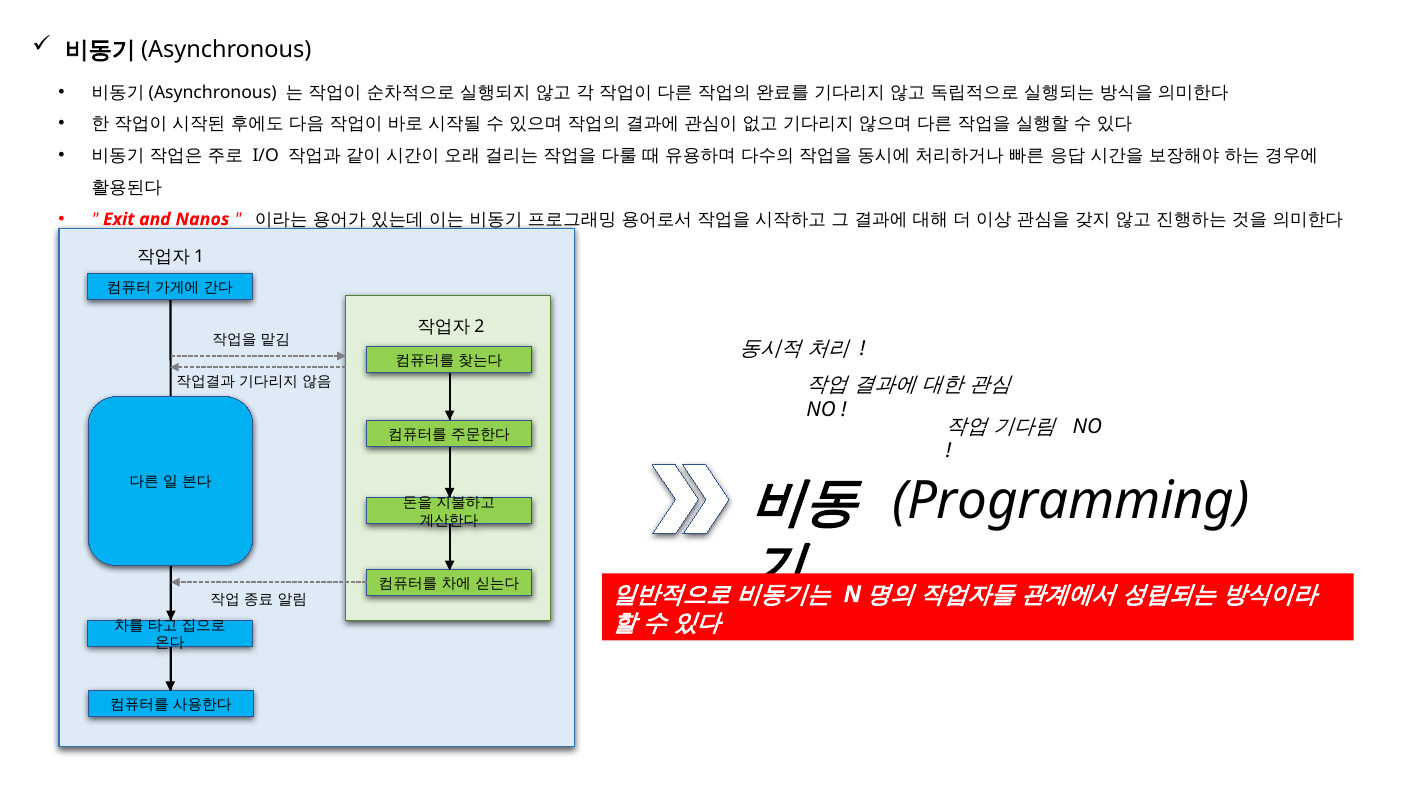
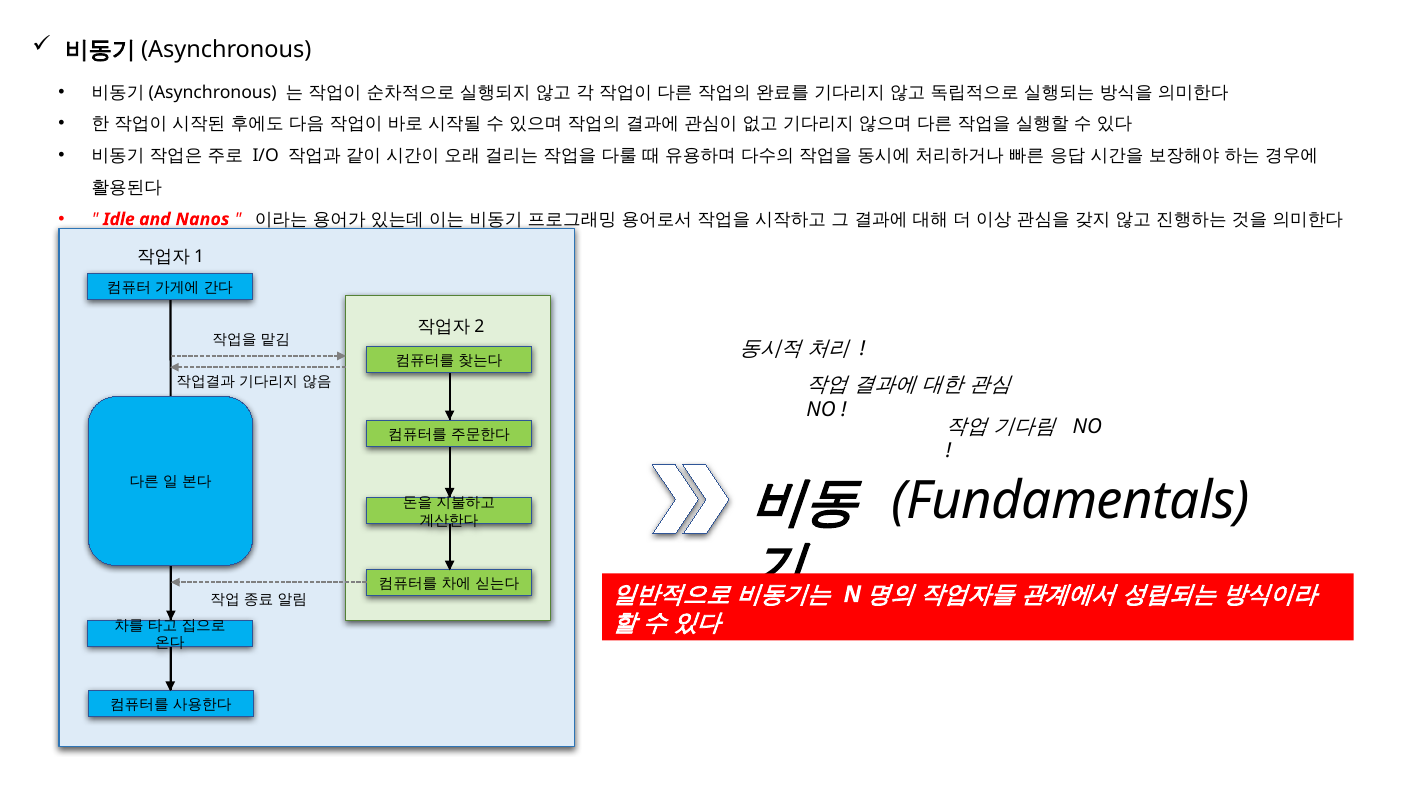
Exit: Exit -> Idle (119, 219)
Programming: Programming -> Fundamentals (1071, 501)
